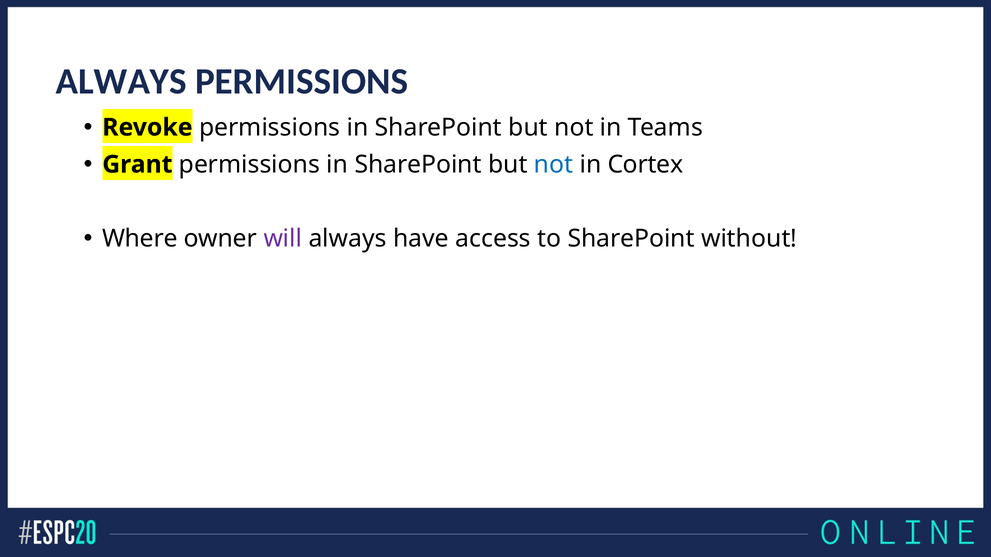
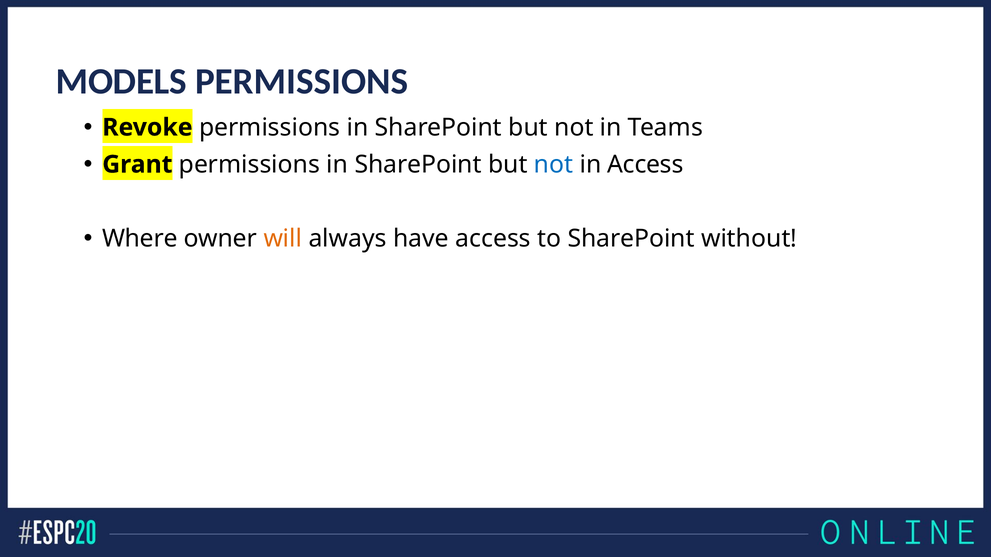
ALWAYS: ALWAYS -> MODELS (121, 81)
in Cortex: Cortex -> Access (645, 165)
will colour: purple -> orange (283, 239)
